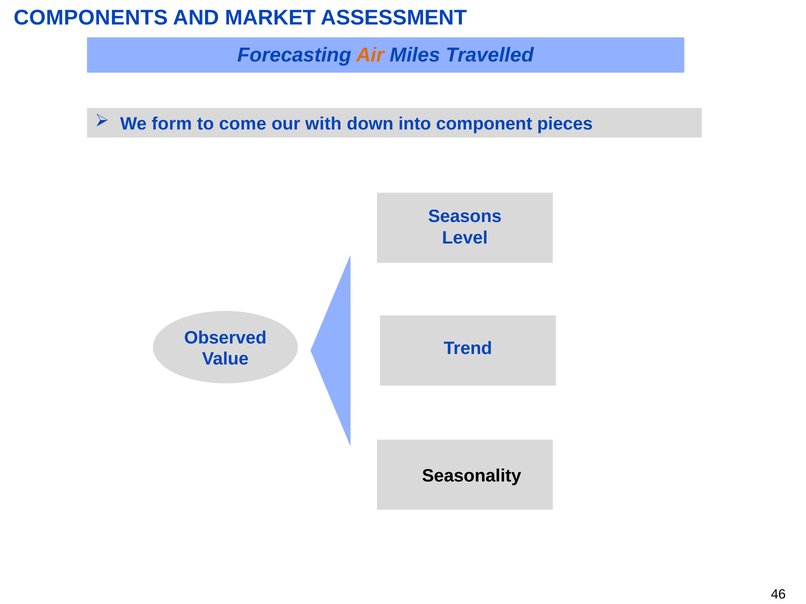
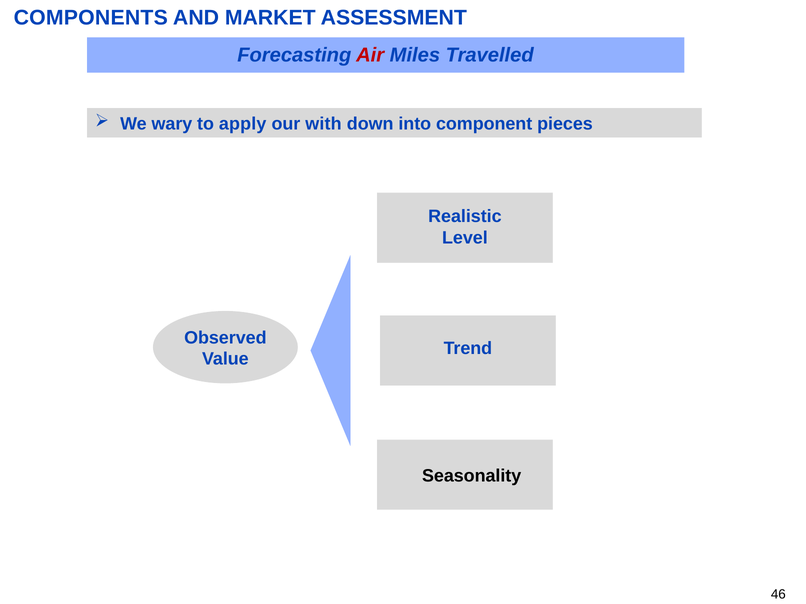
Air colour: orange -> red (370, 55)
form: form -> wary (172, 124)
come: come -> apply (243, 124)
Seasons: Seasons -> Realistic (465, 217)
